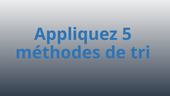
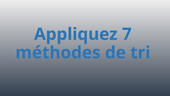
5: 5 -> 7 (127, 34)
